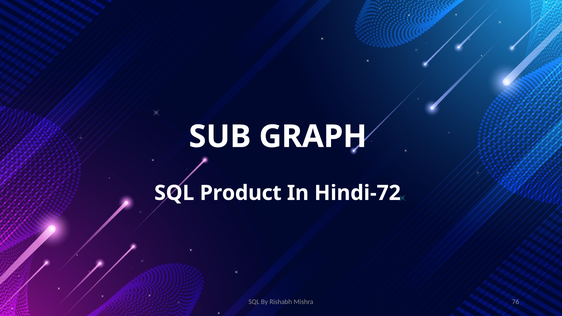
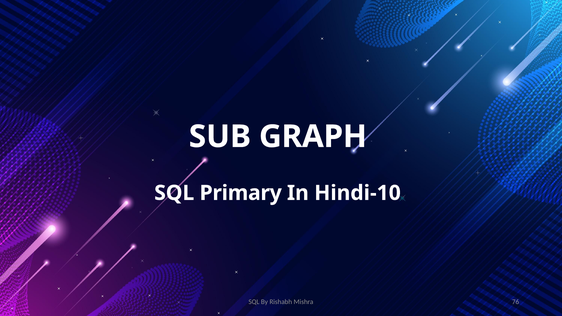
Product: Product -> Primary (241, 193)
Hindi-72: Hindi-72 -> Hindi-10 (358, 193)
